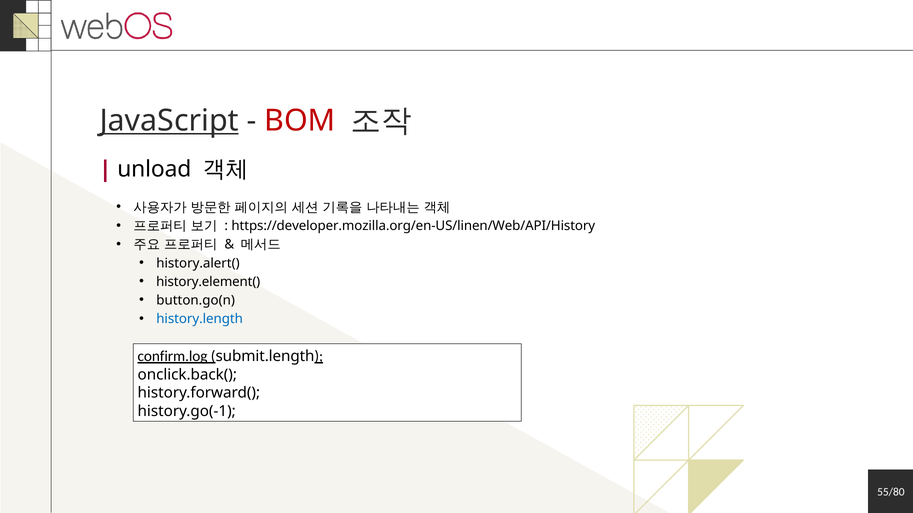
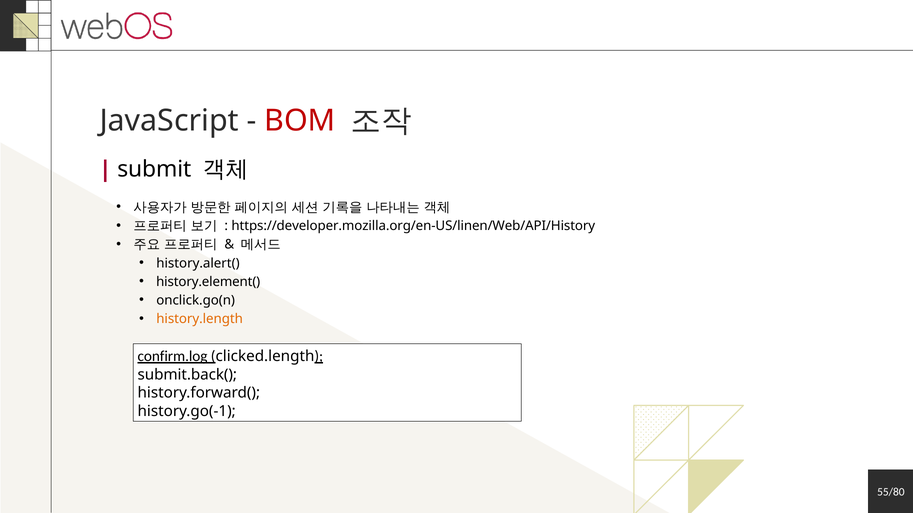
JavaScript underline: present -> none (169, 121)
unload: unload -> submit (154, 169)
button.go(n: button.go(n -> onclick.go(n (196, 301)
history.length colour: blue -> orange (200, 319)
submit.length: submit.length -> clicked.length (265, 357)
onclick.back(: onclick.back( -> submit.back( (187, 375)
